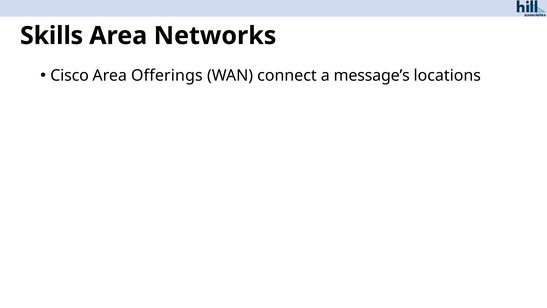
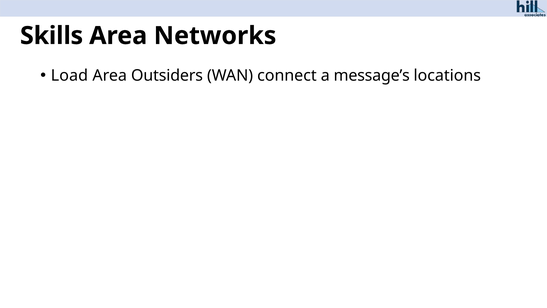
Cisco: Cisco -> Load (69, 75)
Offerings: Offerings -> Outsiders (167, 75)
